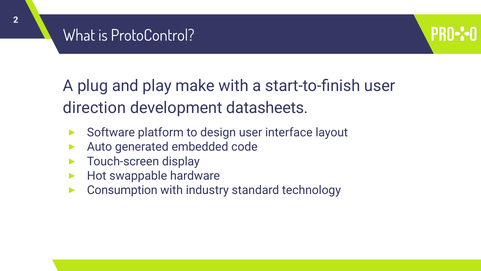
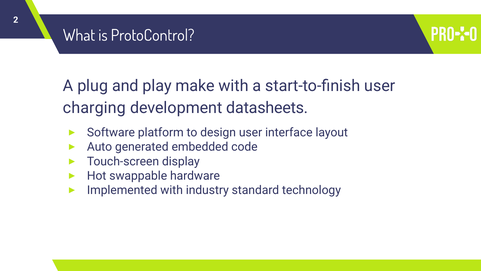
direction: direction -> charging (94, 108)
Consumption: Consumption -> Implemented (122, 190)
